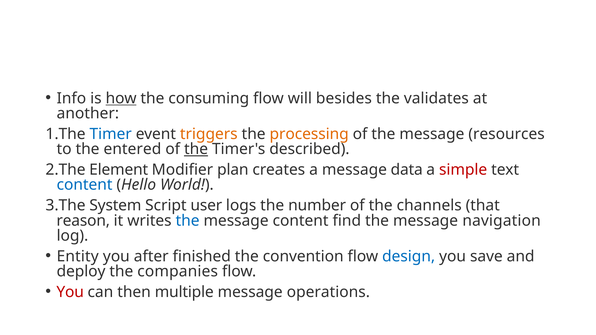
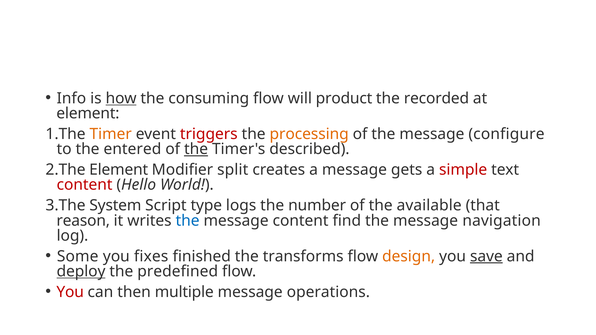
besides: besides -> product (344, 98)
validates: validates -> recorded (436, 98)
another: another -> element (88, 114)
Timer colour: blue -> orange (111, 134)
triggers colour: orange -> red (209, 134)
resources: resources -> configure (506, 134)
plan: plan -> split (233, 170)
data: data -> gets (407, 170)
content colour: blue -> red (85, 185)
user: user -> type (206, 206)
channels: channels -> available (429, 206)
Entity: Entity -> Some (78, 256)
after: after -> fixes (151, 256)
convention: convention -> transforms (303, 256)
design colour: blue -> orange (409, 256)
save underline: none -> present (486, 256)
deploy underline: none -> present (81, 272)
companies: companies -> predefined (178, 272)
